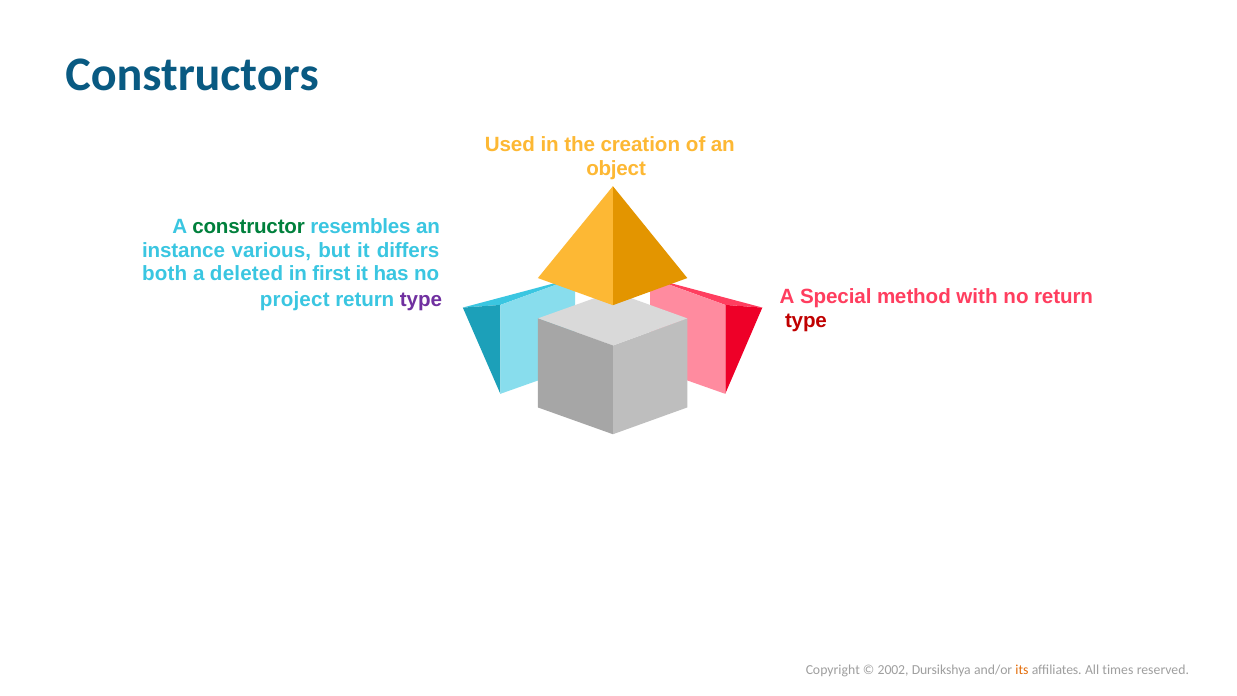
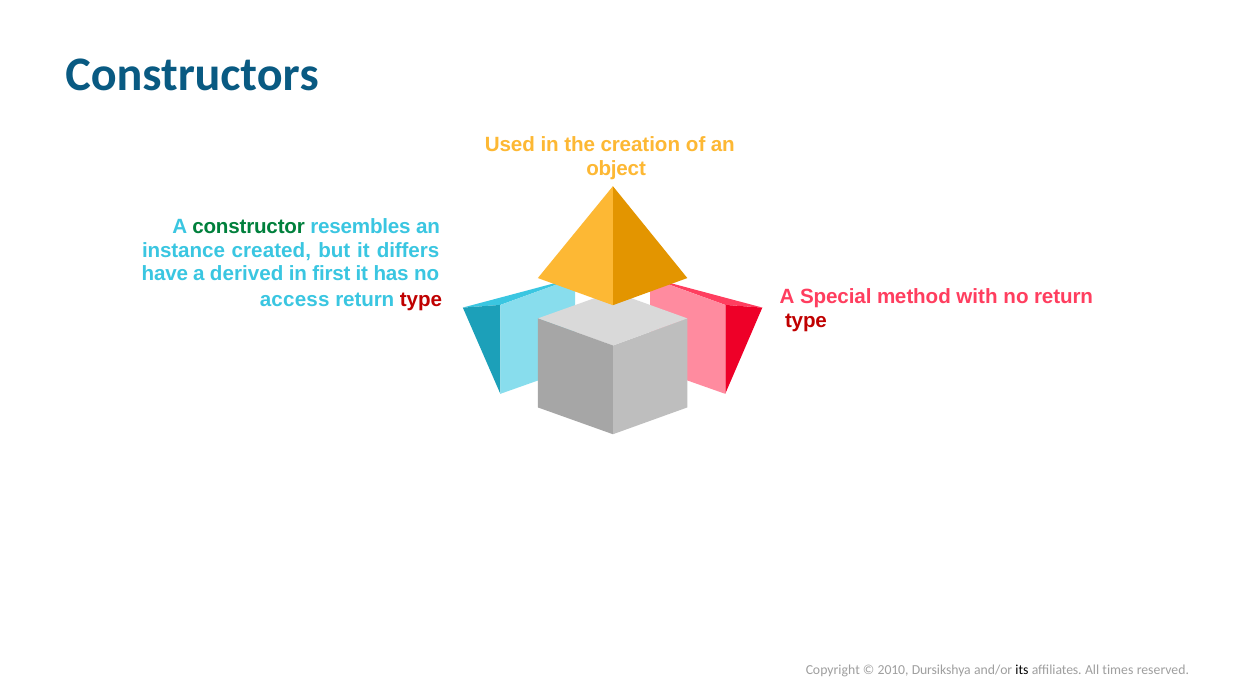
various: various -> created (271, 250)
both: both -> have (165, 274)
deleted: deleted -> derived (247, 274)
project: project -> access (295, 299)
type colour: purple -> red (421, 299)
2002: 2002 -> 2010 (893, 670)
its colour: orange -> black (1022, 670)
